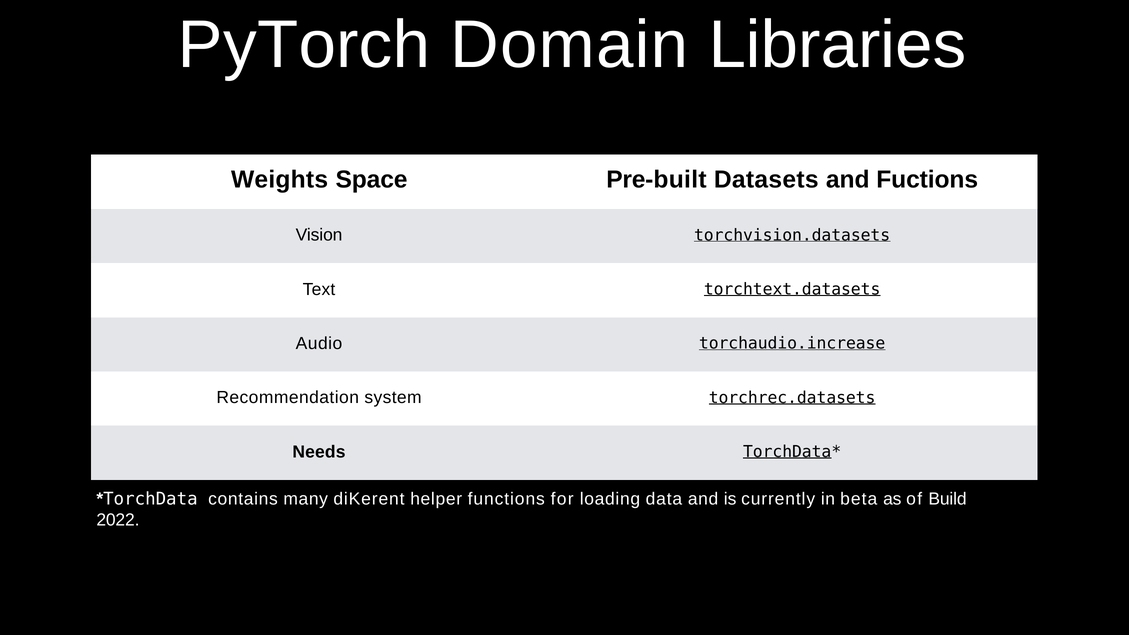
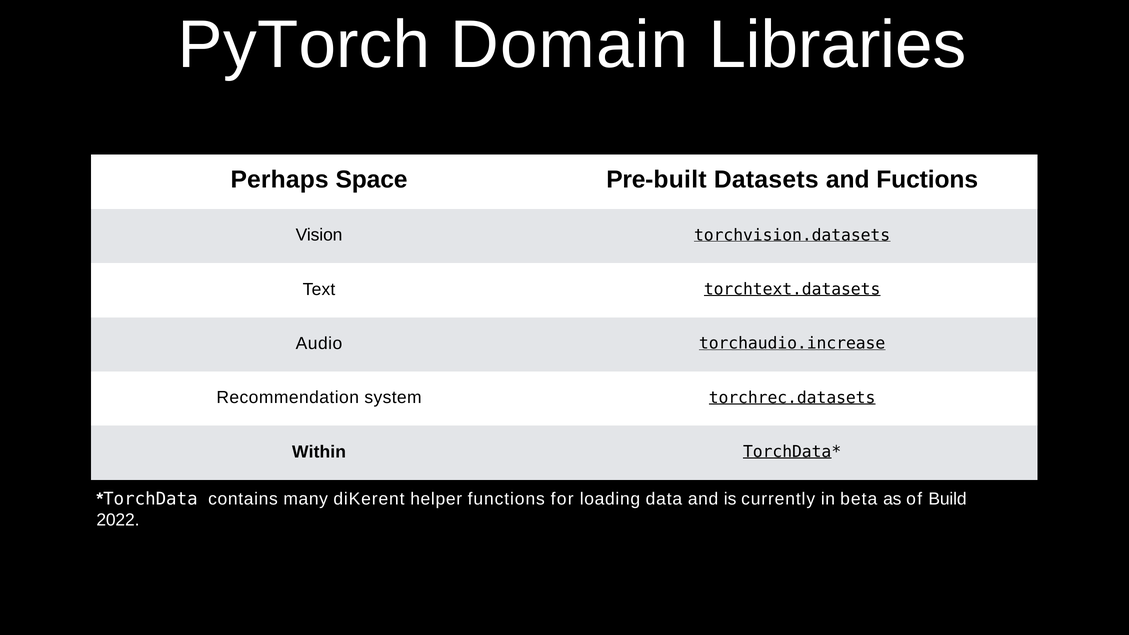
Weights: Weights -> Perhaps (280, 180)
Needs: Needs -> Within (319, 452)
